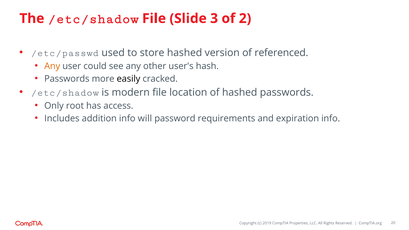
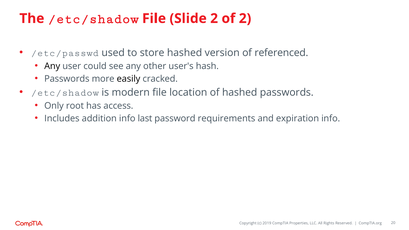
Slide 3: 3 -> 2 (214, 18)
Any colour: orange -> black (52, 66)
will: will -> last (145, 119)
